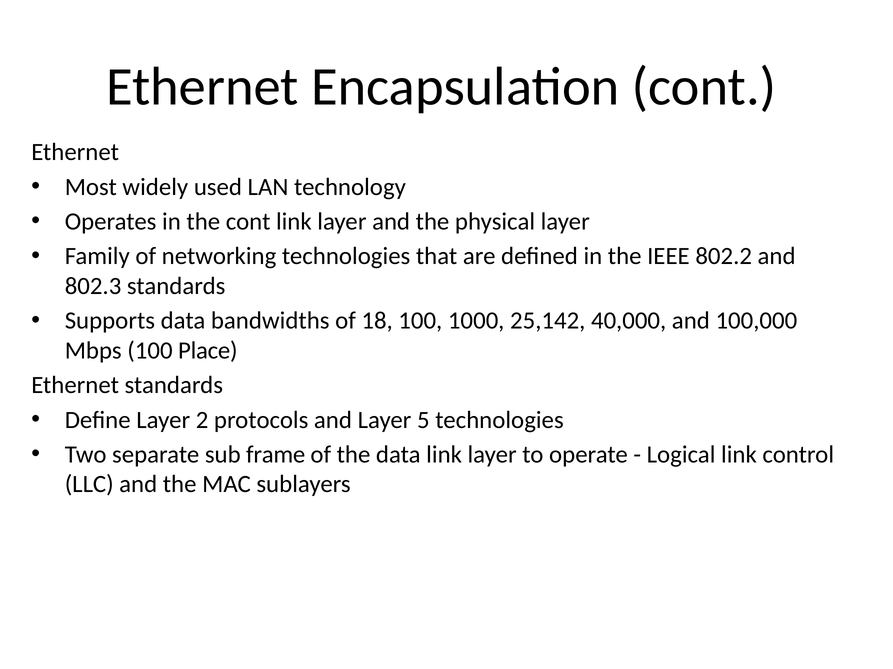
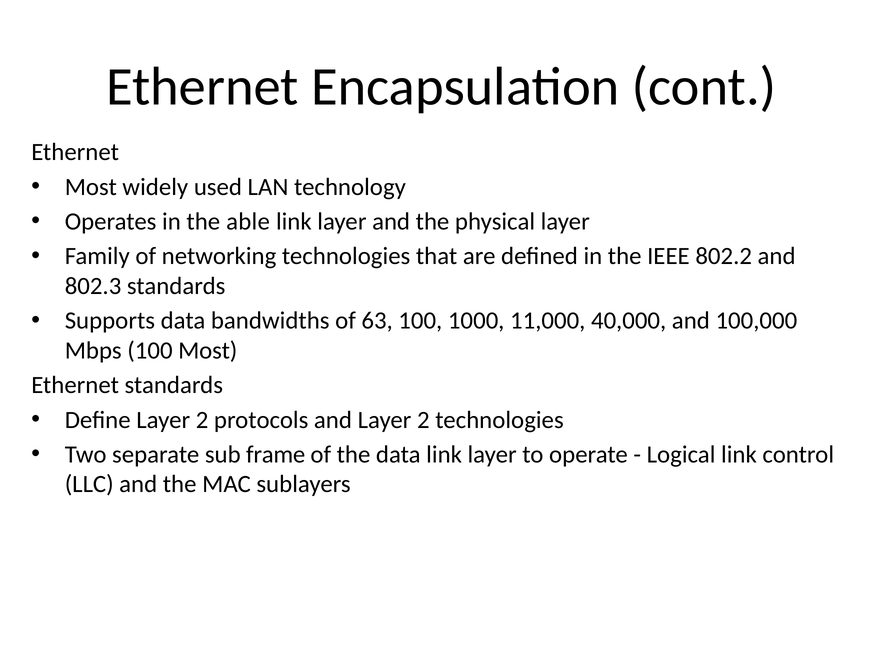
the cont: cont -> able (248, 222)
18: 18 -> 63 (377, 321)
25,142: 25,142 -> 11,000 (548, 321)
100 Place: Place -> Most (208, 351)
and Layer 5: 5 -> 2 (423, 420)
